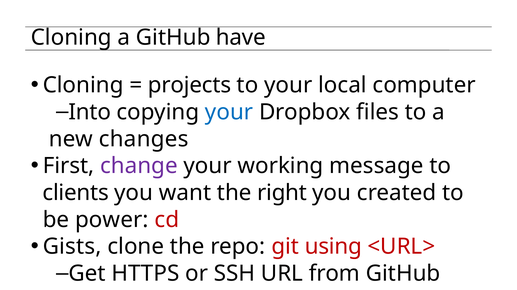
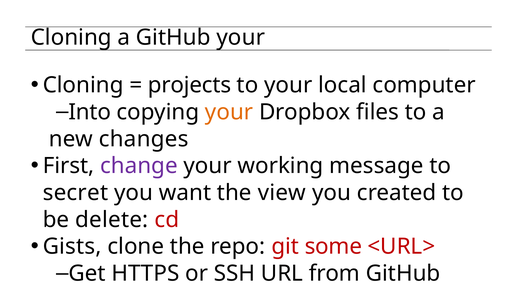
GitHub have: have -> your (241, 37)
your colour: blue -> orange (229, 112)
clients: clients -> secret (75, 193)
right: right -> view (282, 193)
power: power -> delete (112, 220)
using: using -> some (333, 247)
